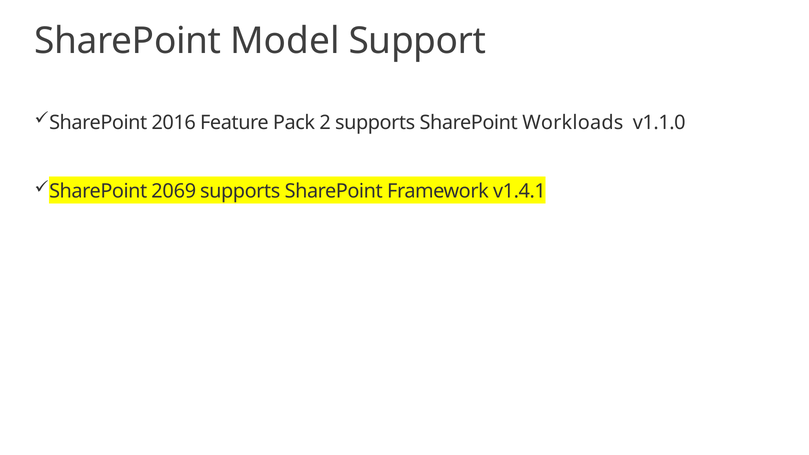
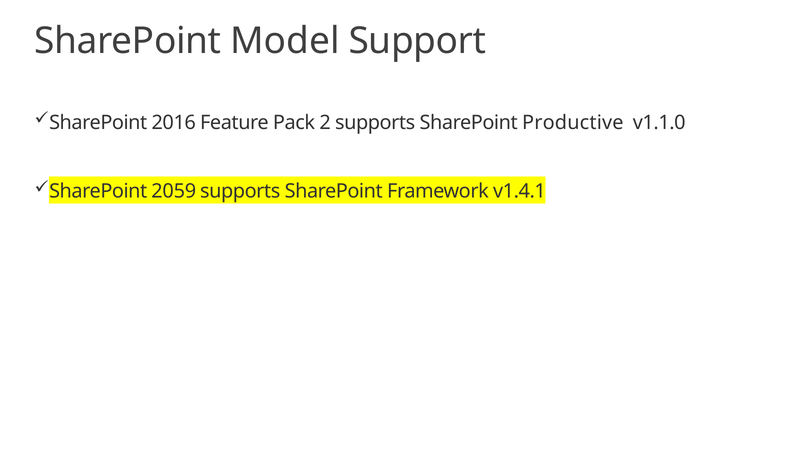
Workloads: Workloads -> Productive (573, 123)
2069: 2069 -> 2059 (174, 191)
